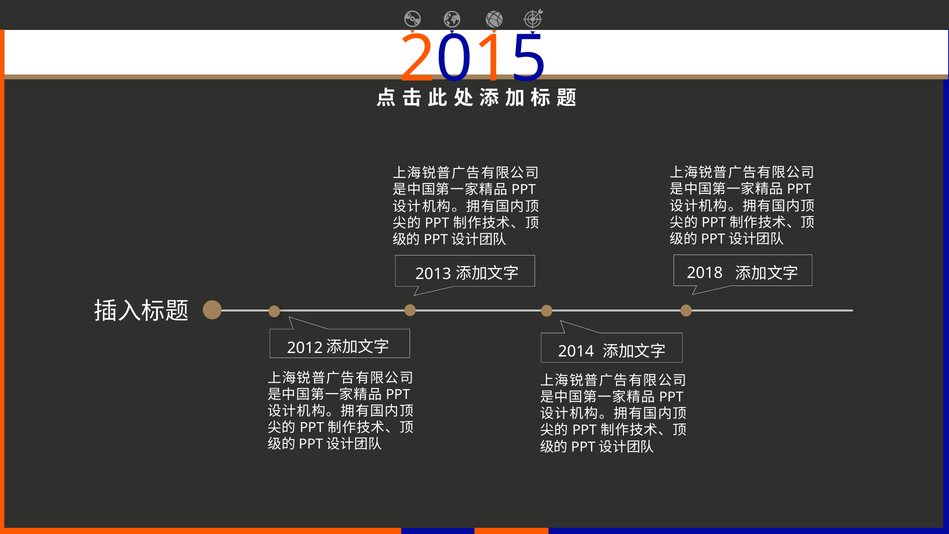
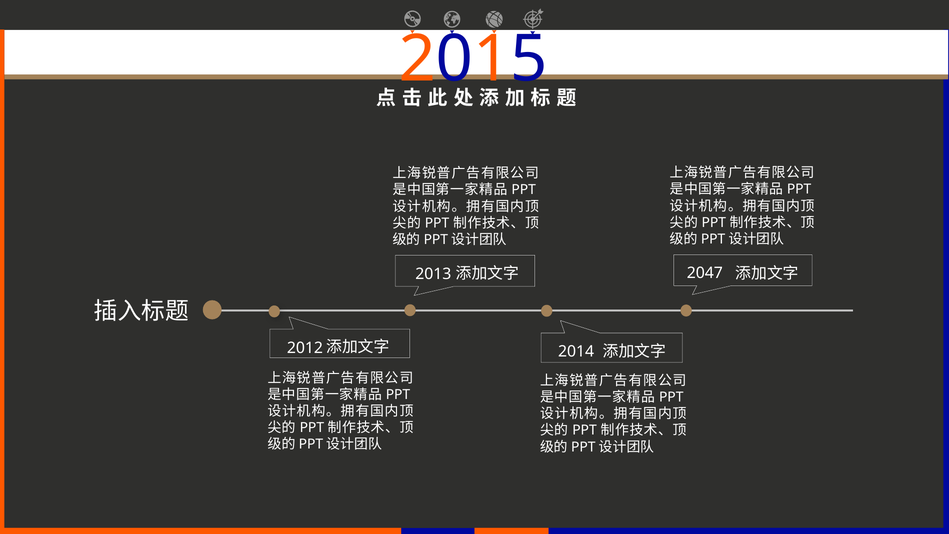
2018: 2018 -> 2047 (705, 273)
